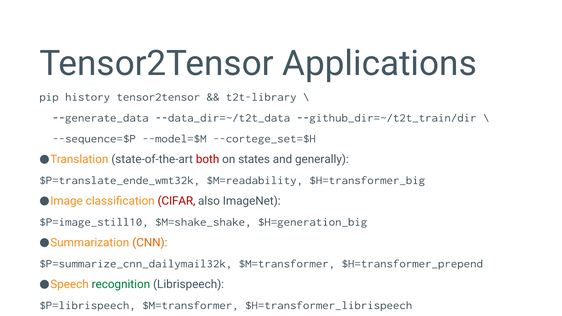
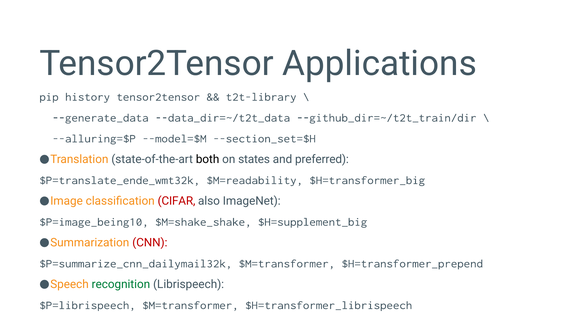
--sequence=$P: --sequence=$P -> --alluring=$P (94, 139)
--cortege_set=$H: --cortege_set=$H -> --section_set=$H (264, 139)
both colour: red -> black (208, 159)
generally: generally -> preferred (322, 159)
$P=image_still10: $P=image_still10 -> $P=image_being10 (94, 222)
$H=generation_big: $H=generation_big -> $H=supplement_big (313, 222)
CNN colour: orange -> red (150, 243)
